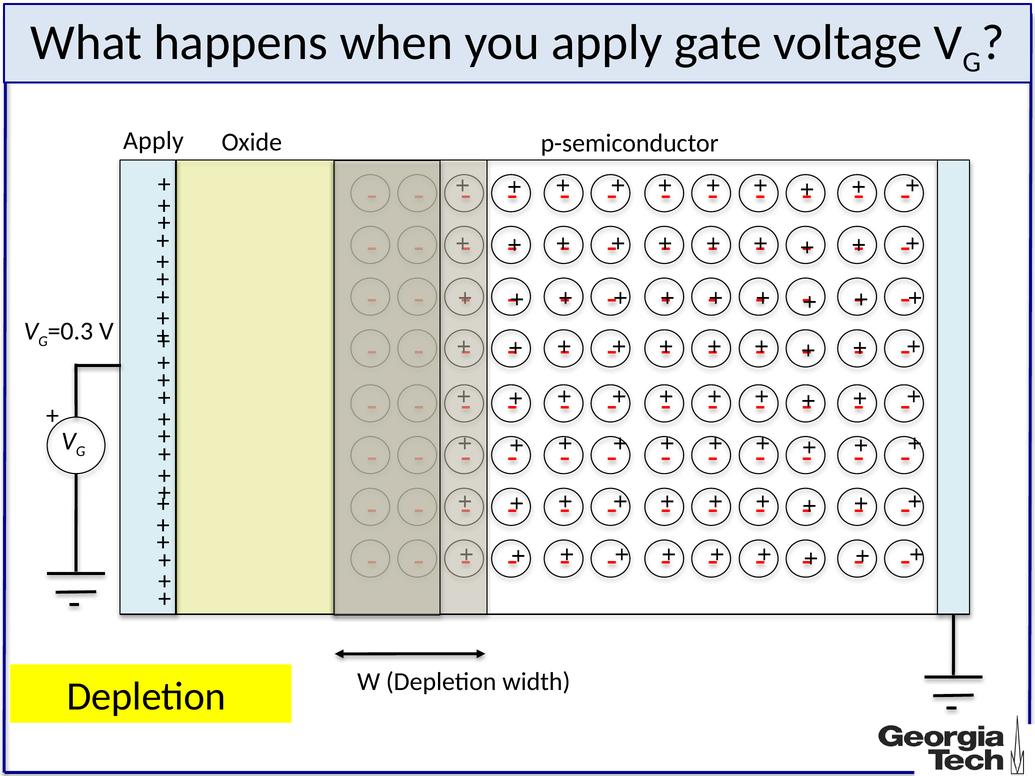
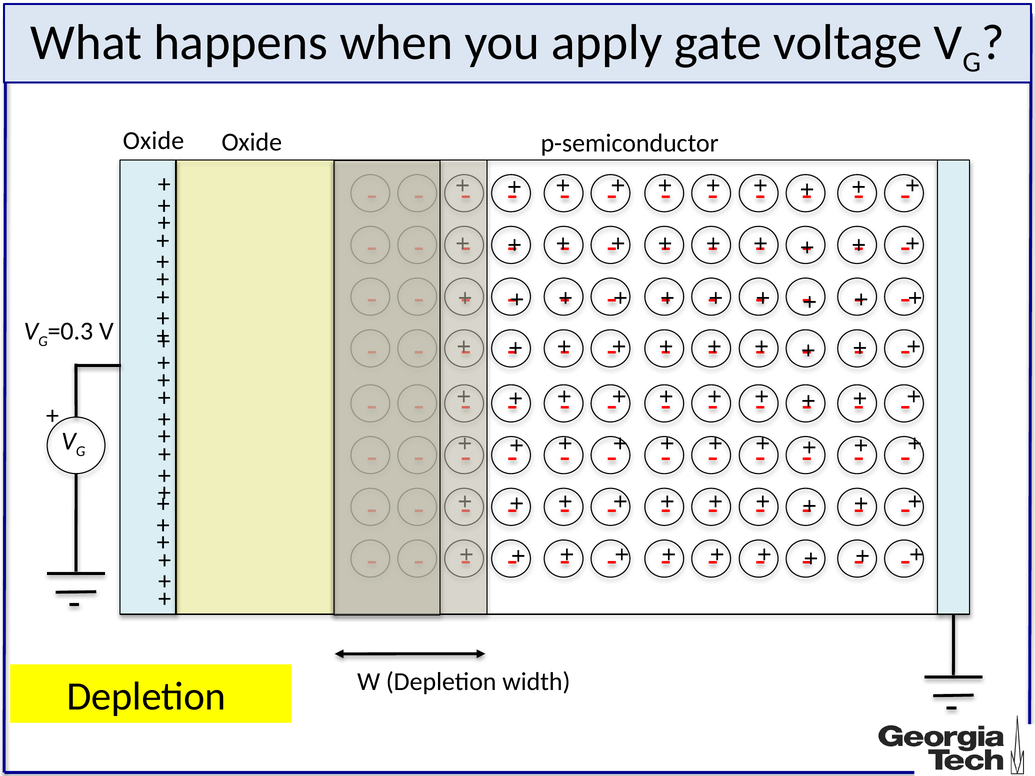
Apply: Apply -> Oxide (153, 141)
